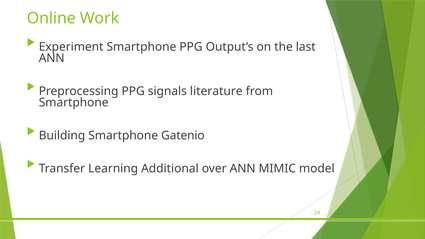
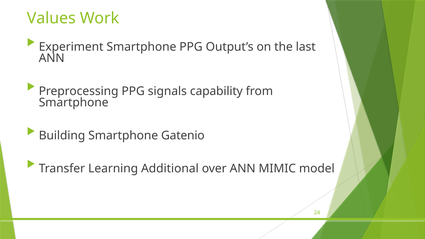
Online: Online -> Values (51, 18)
literature: literature -> capability (216, 91)
